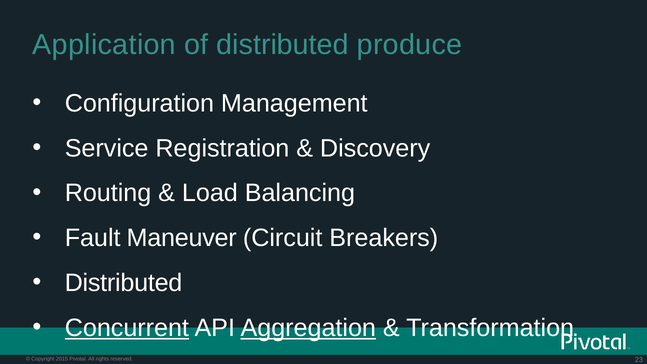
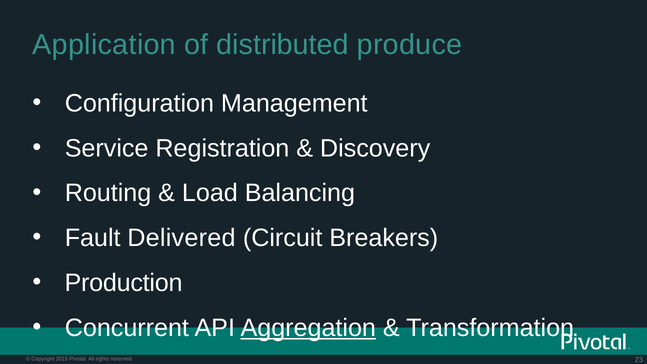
Maneuver: Maneuver -> Delivered (181, 238)
Distributed: Distributed -> Production (124, 283)
Concurrent underline: present -> none (127, 328)
